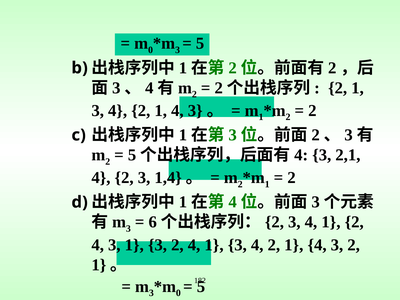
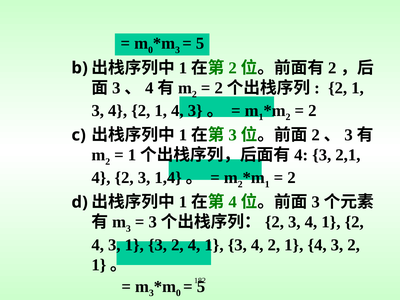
5: 5 -> 1 (132, 155)
6: 6 -> 3 (153, 222)
